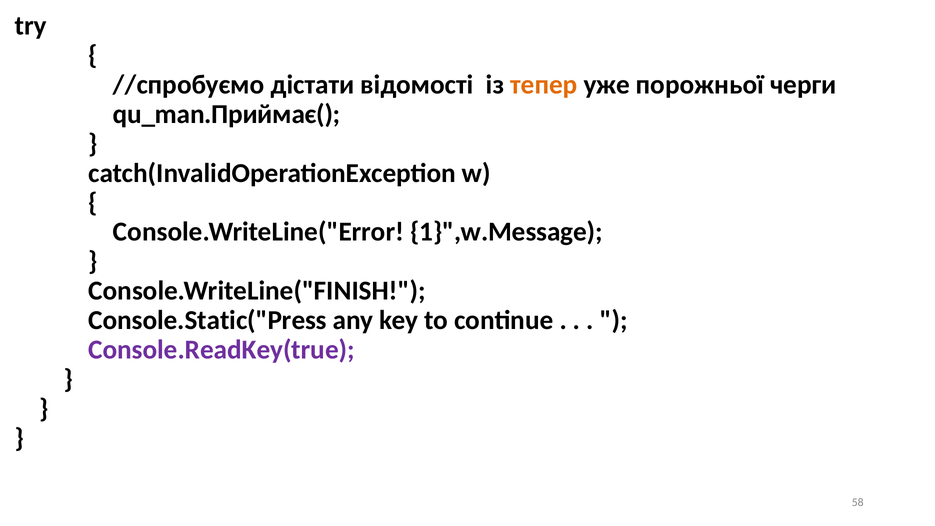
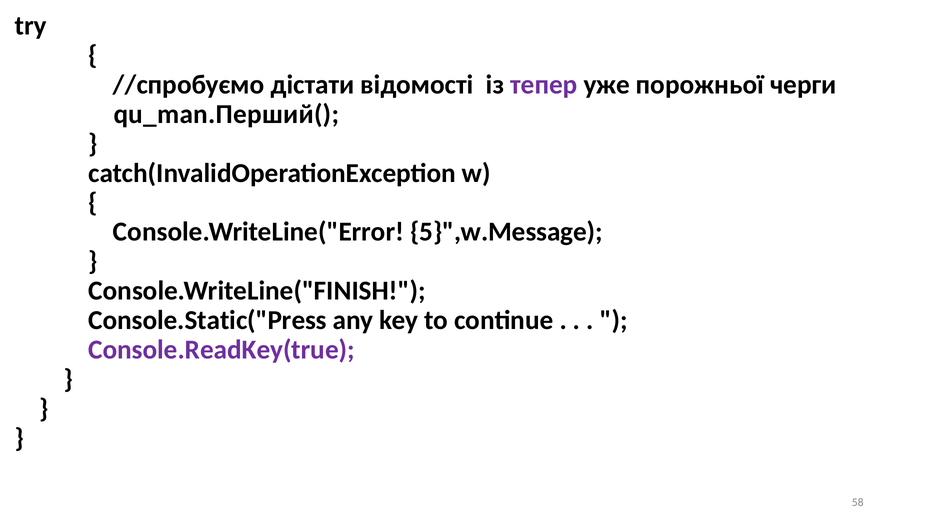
тепер colour: orange -> purple (544, 85)
qu_man.Приймає(: qu_man.Приймає( -> qu_man.Перший( (226, 114)
1}",w.Message: 1}",w.Message -> 5}",w.Message (506, 232)
